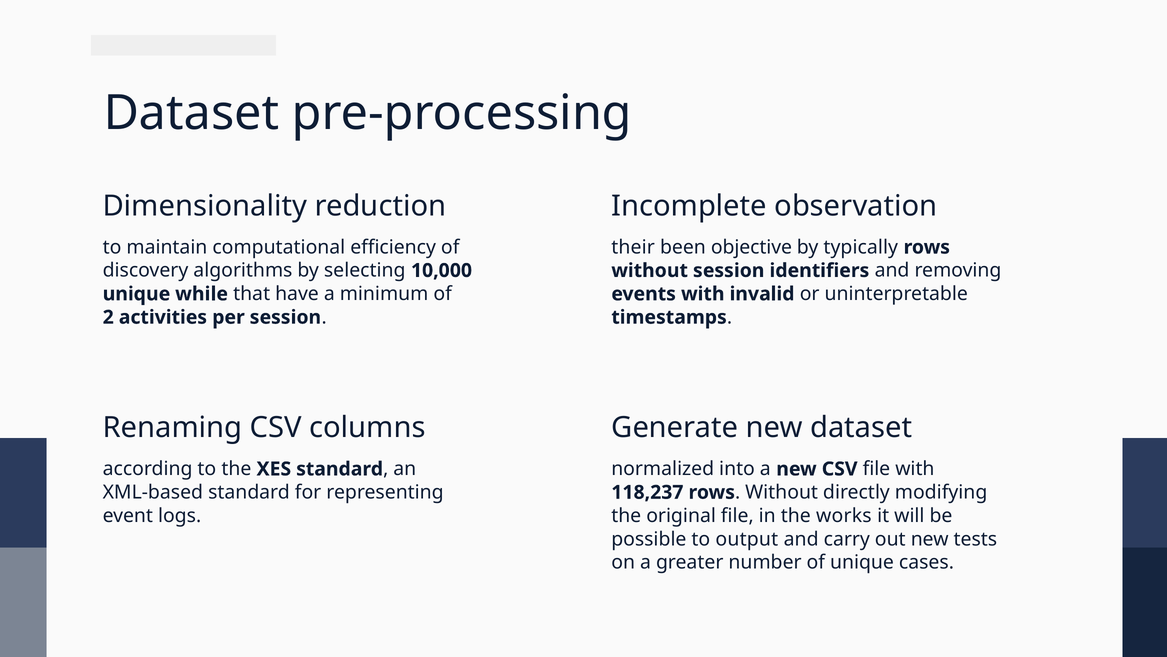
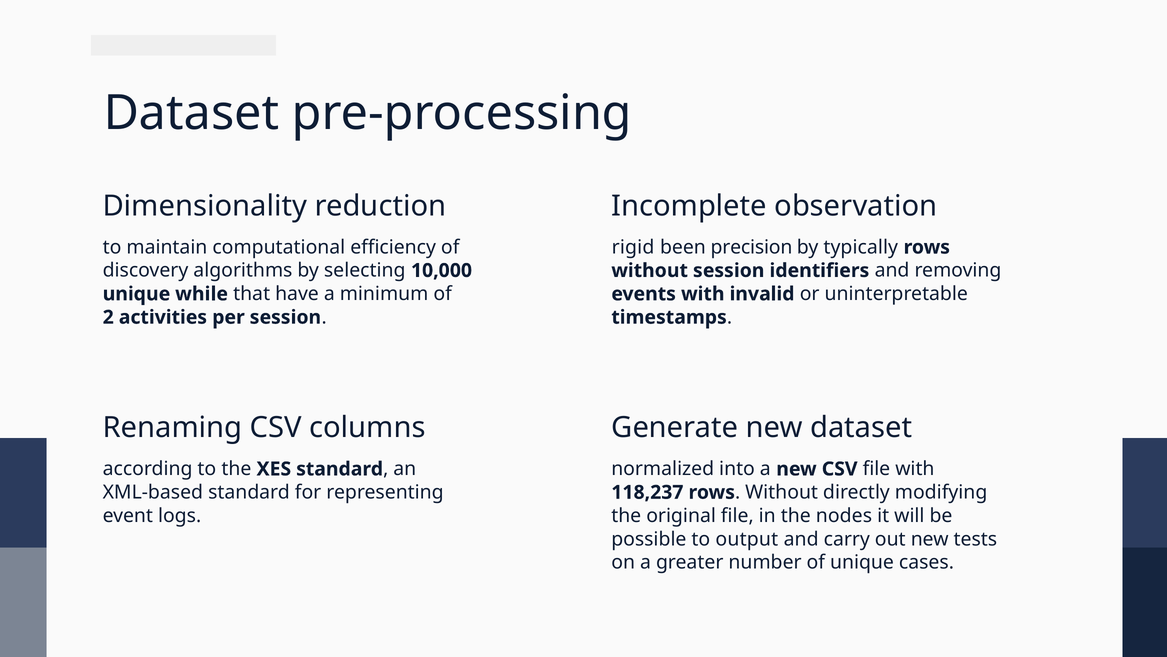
their: their -> rigid (633, 247)
objective: objective -> precision (752, 247)
works: works -> nodes (844, 515)
